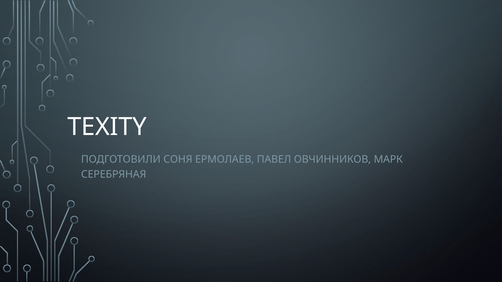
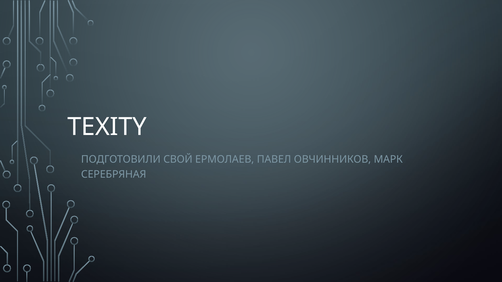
СОНЯ: СОНЯ -> СВОЙ (178, 160)
